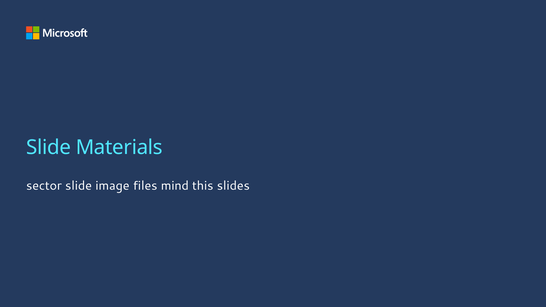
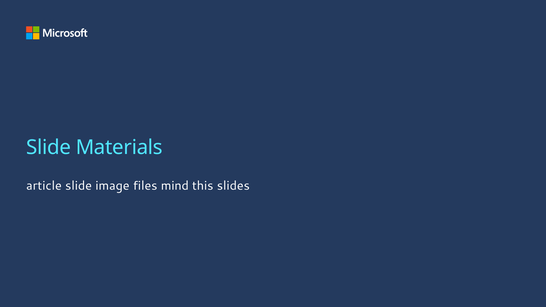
sector: sector -> article (44, 186)
